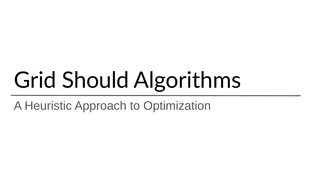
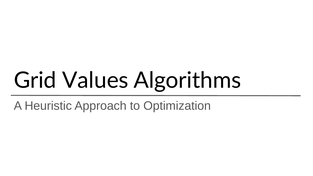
Should: Should -> Values (95, 80)
